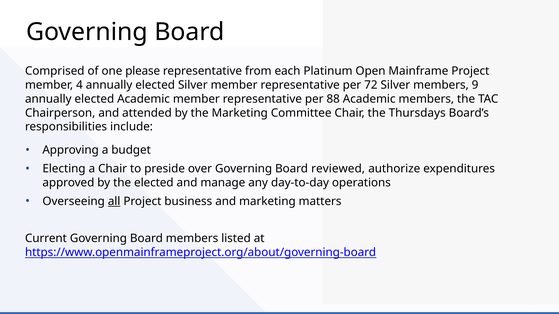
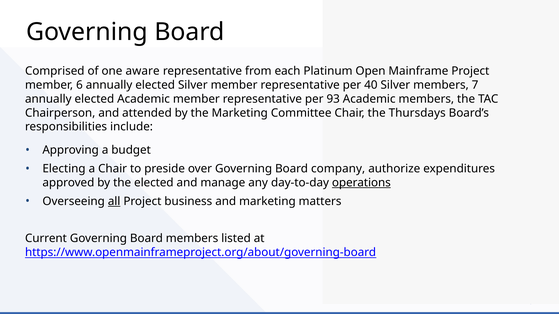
please: please -> aware (143, 71)
4: 4 -> 6 (79, 85)
72: 72 -> 40 (371, 85)
9: 9 -> 7 (475, 85)
88: 88 -> 93 (333, 99)
reviewed: reviewed -> company (338, 169)
operations underline: none -> present (361, 183)
